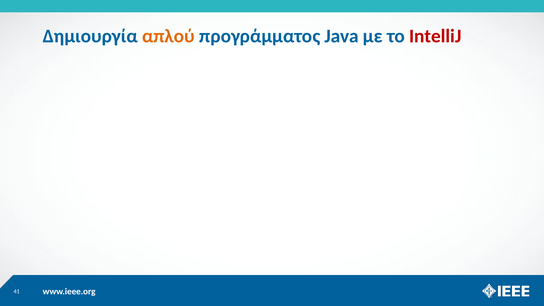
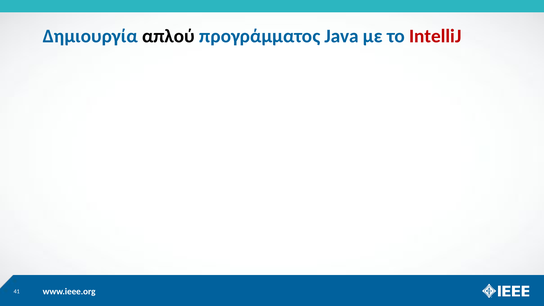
απλού colour: orange -> black (168, 36)
